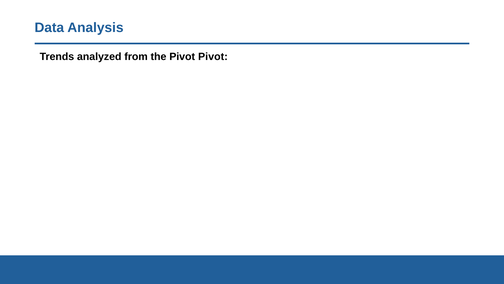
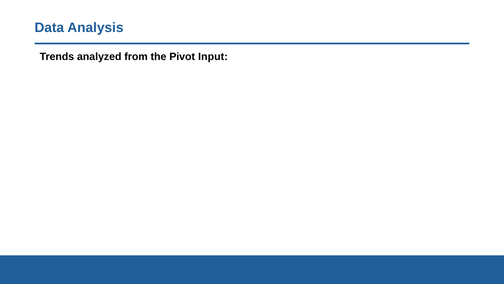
Pivot Pivot: Pivot -> Input (213, 57)
